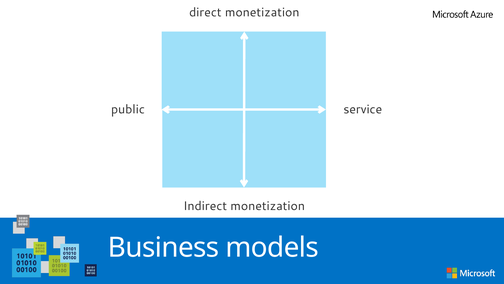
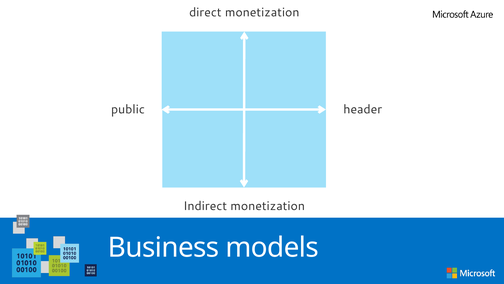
service: service -> header (363, 109)
